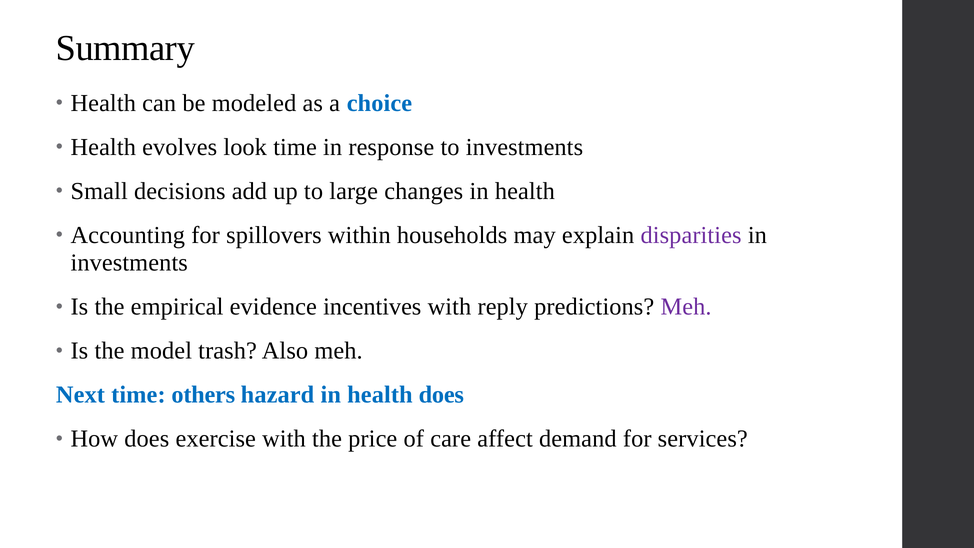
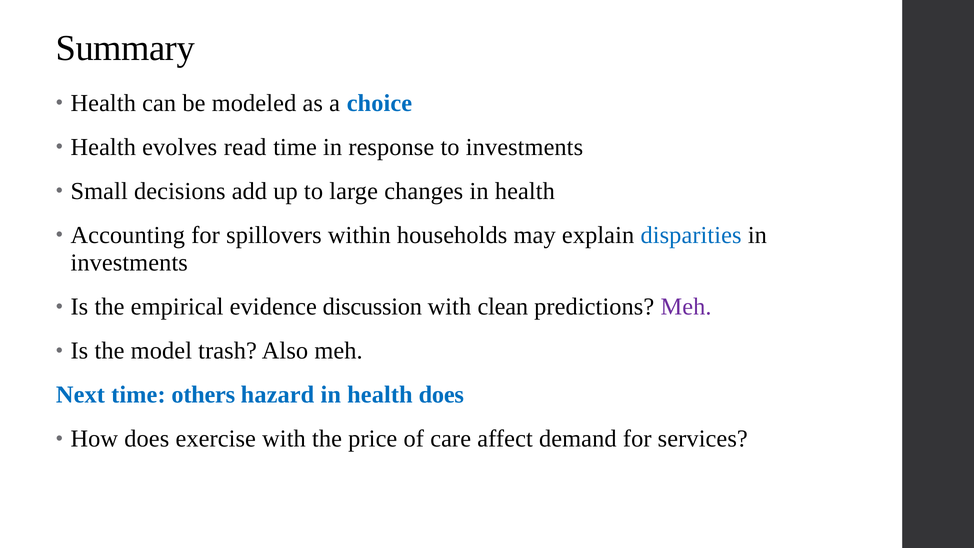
look: look -> read (245, 147)
disparities colour: purple -> blue (691, 235)
incentives: incentives -> discussion (372, 307)
reply: reply -> clean (503, 307)
